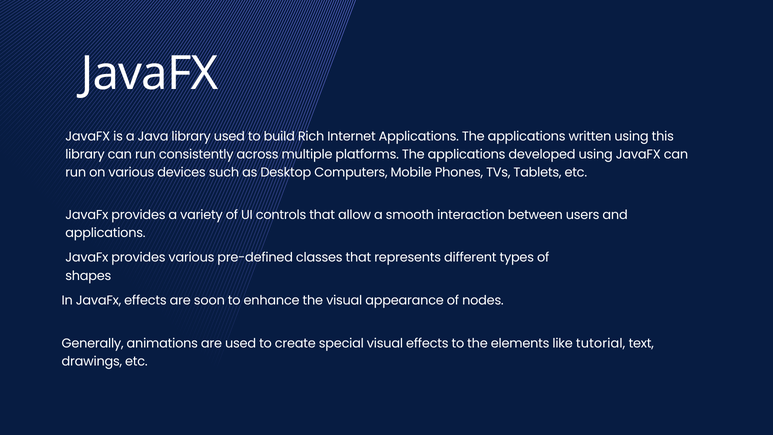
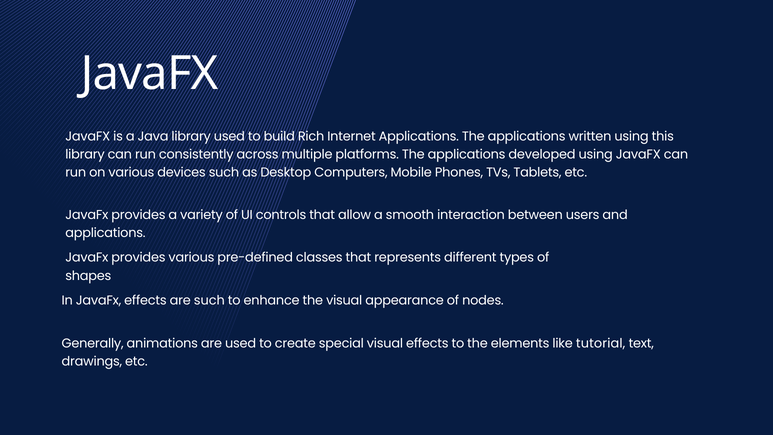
are soon: soon -> such (209, 301)
